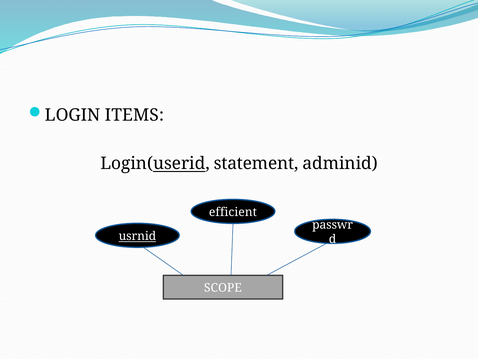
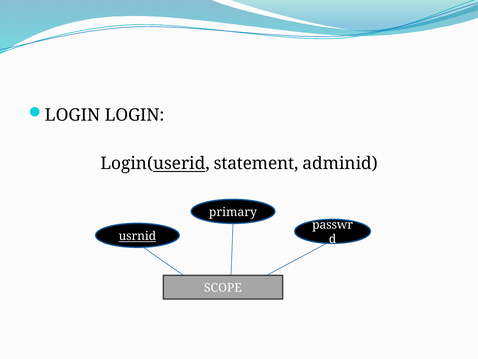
LOGIN ITEMS: ITEMS -> LOGIN (135, 115)
efficient: efficient -> primary (233, 212)
